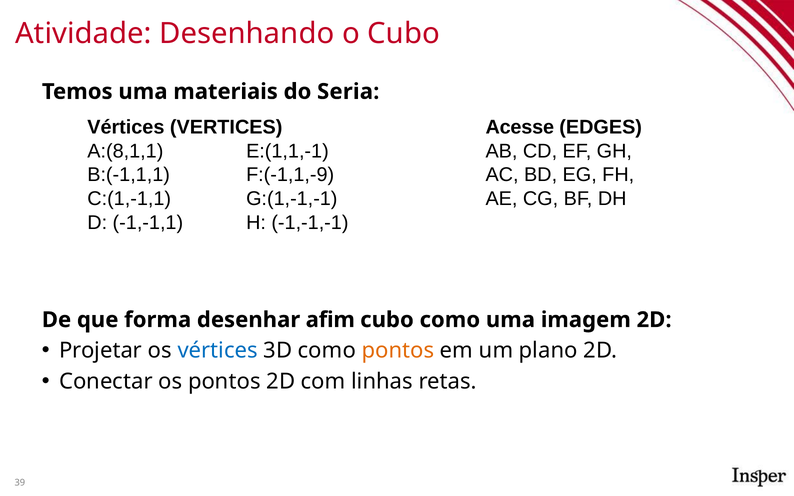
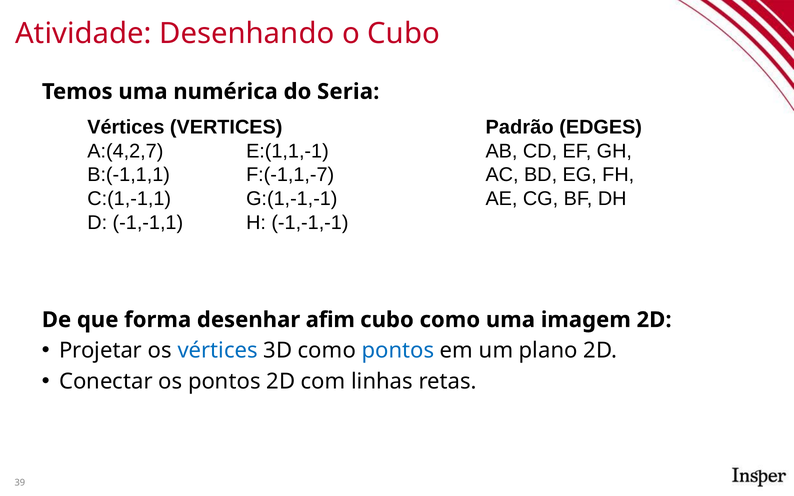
materiais: materiais -> numérica (226, 92)
Acesse: Acesse -> Padrão (520, 127)
A:(8,1,1: A:(8,1,1 -> A:(4,2,7 (125, 151)
F:(-1,1,-9: F:(-1,1,-9 -> F:(-1,1,-7 (290, 175)
pontos colour: orange -> blue (398, 351)
